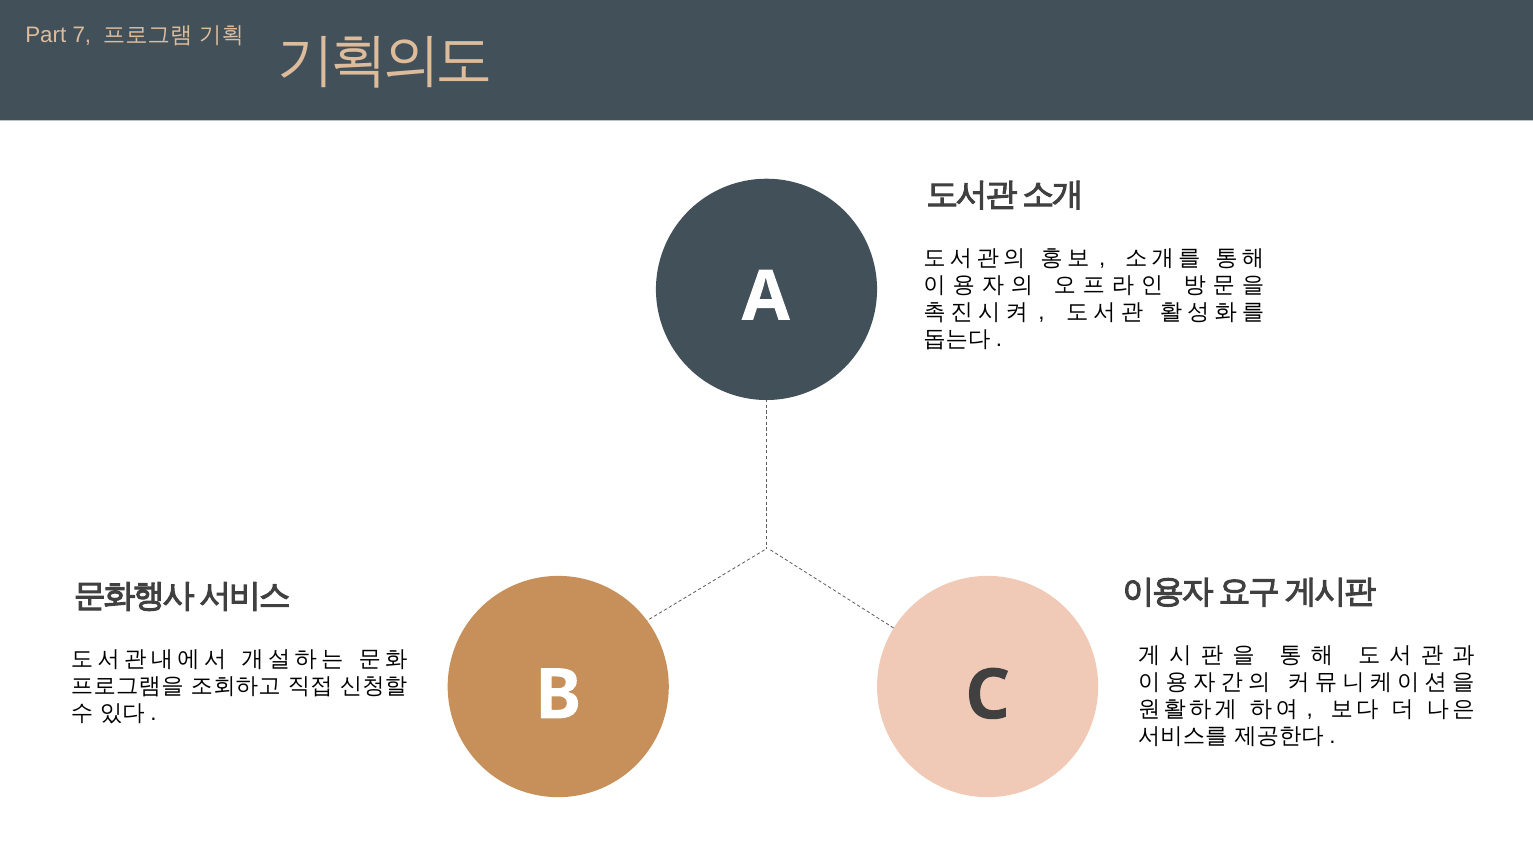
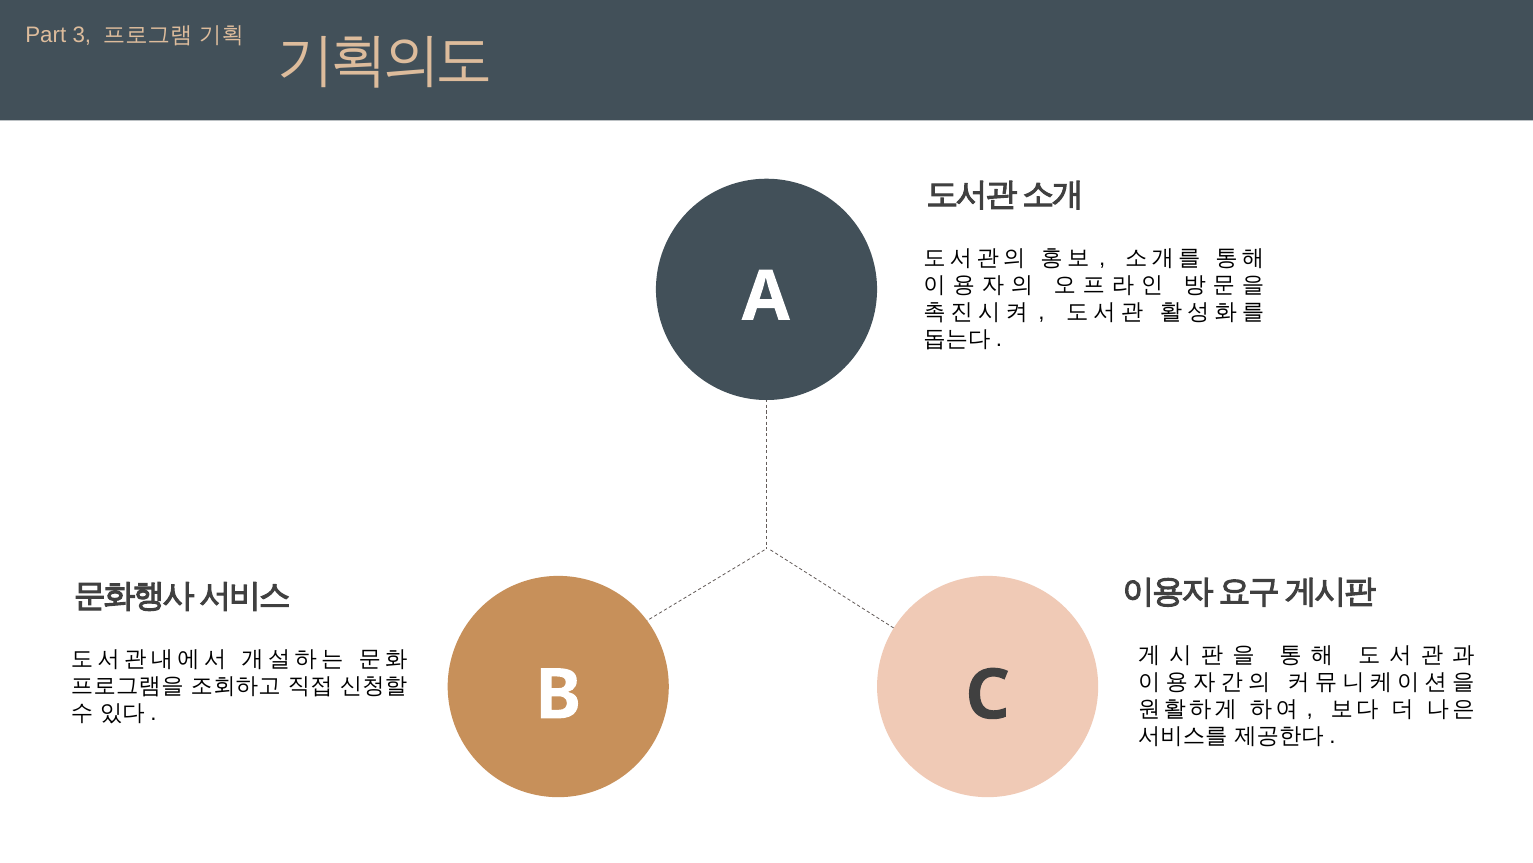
7: 7 -> 3 (82, 35)
